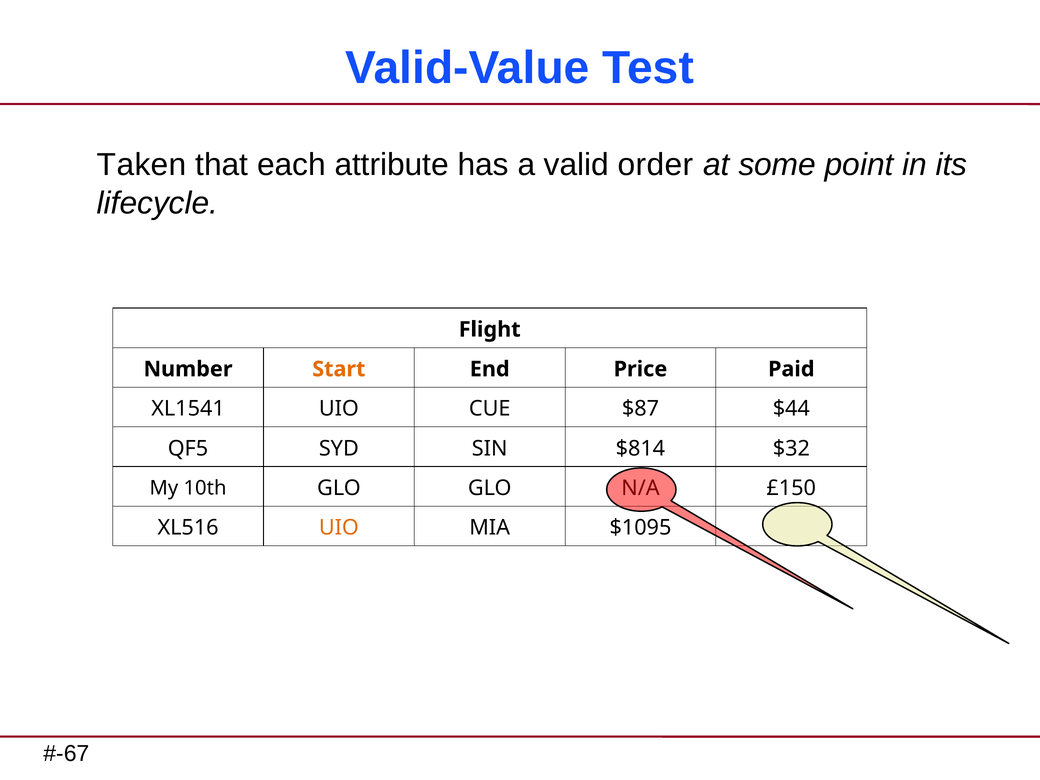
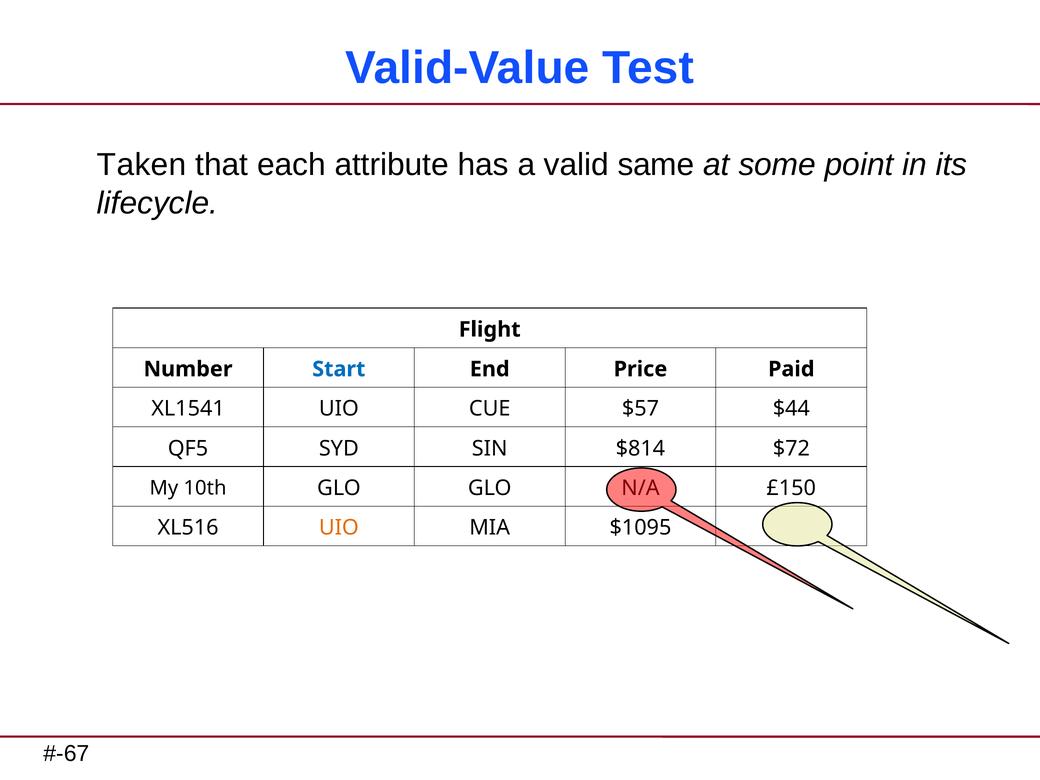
order: order -> same (656, 165)
Start colour: orange -> blue (339, 369)
$87: $87 -> $57 (641, 409)
$32: $32 -> $72 (791, 448)
